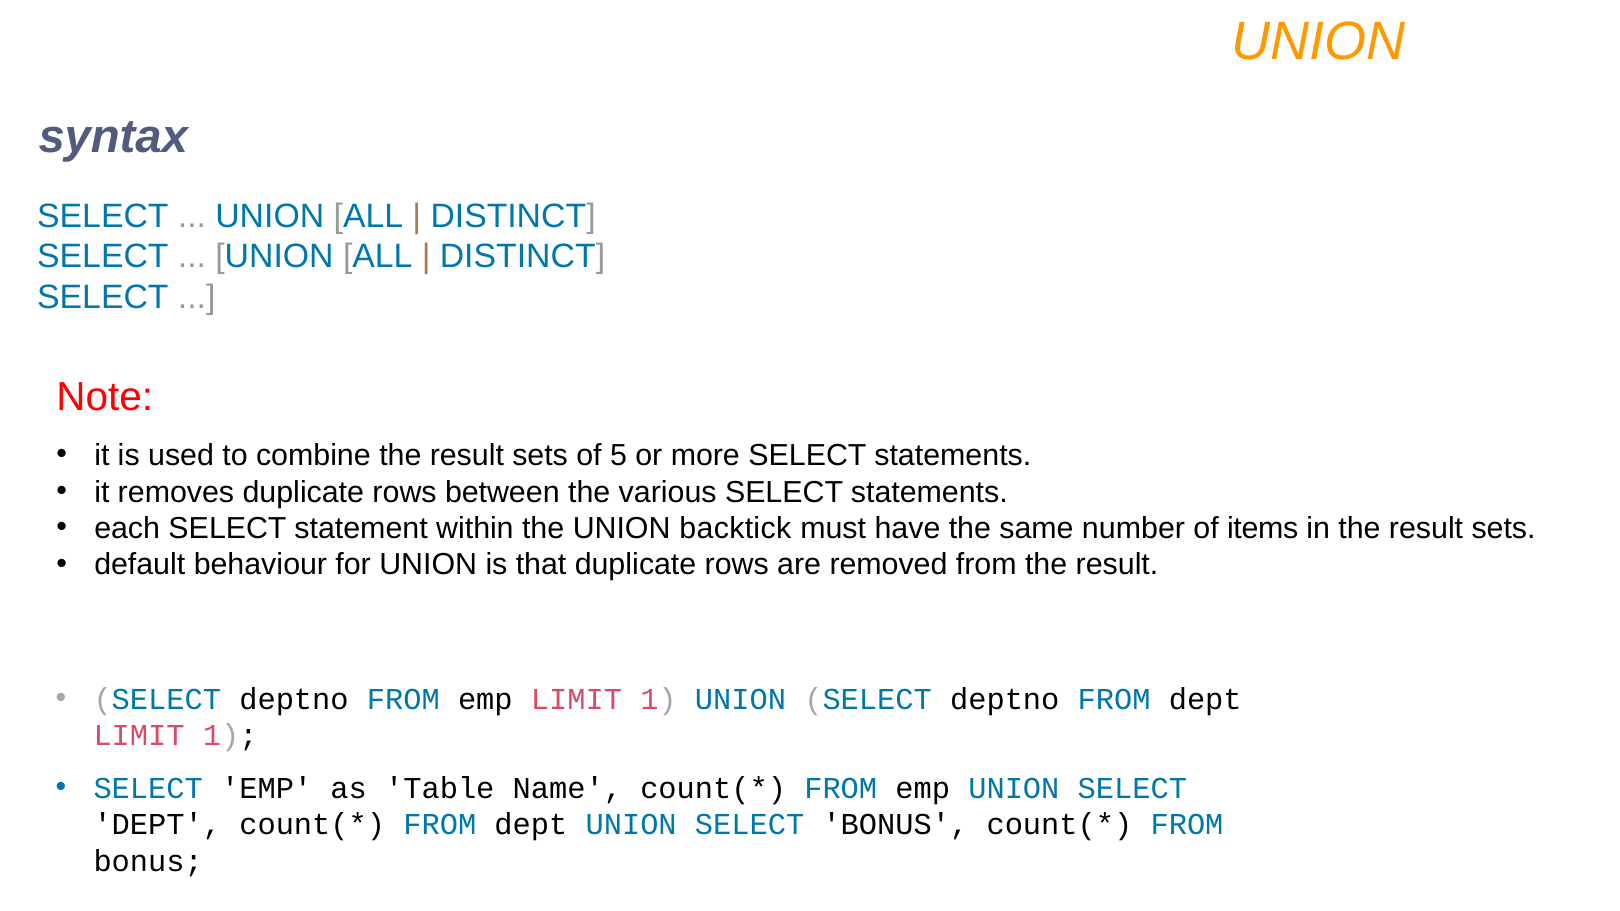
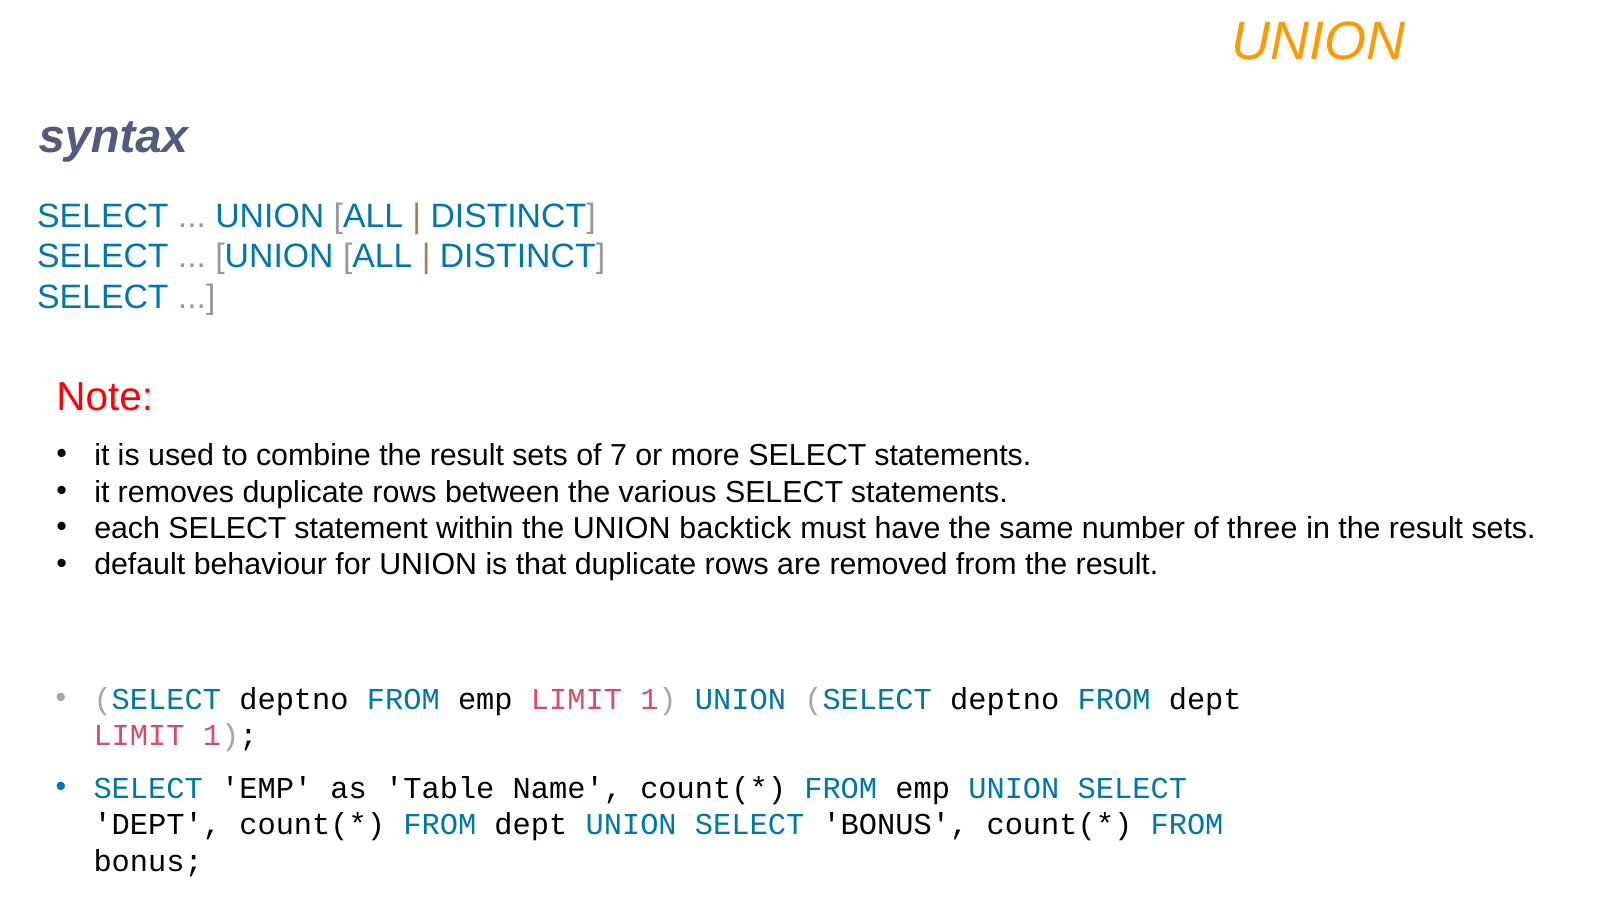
5: 5 -> 7 (619, 456)
items: items -> three (1262, 529)
